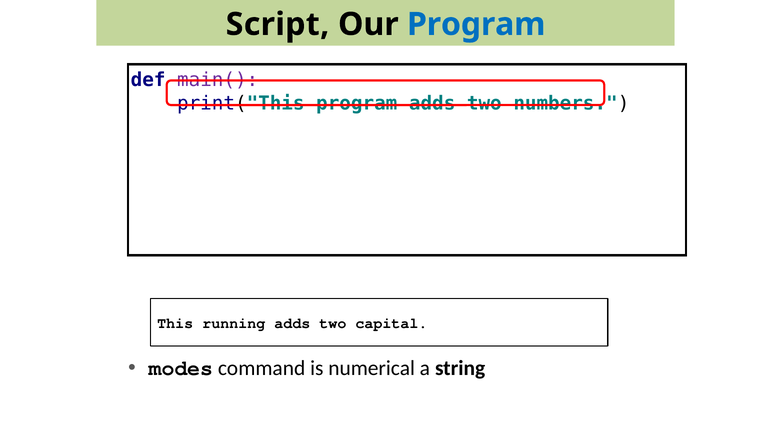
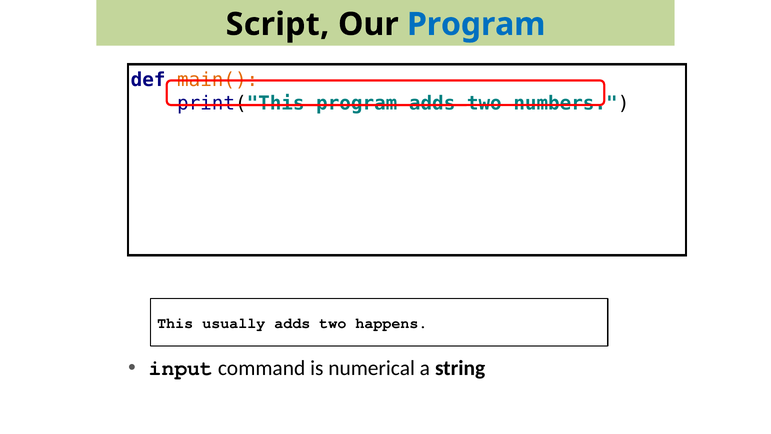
main( colour: purple -> orange (218, 80)
running: running -> usually (234, 323)
capital: capital -> happens (391, 323)
modes: modes -> input (181, 368)
